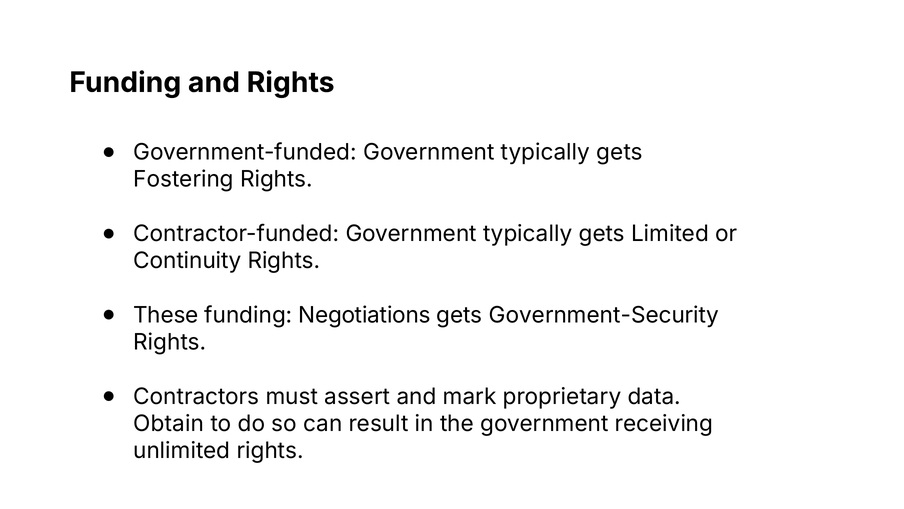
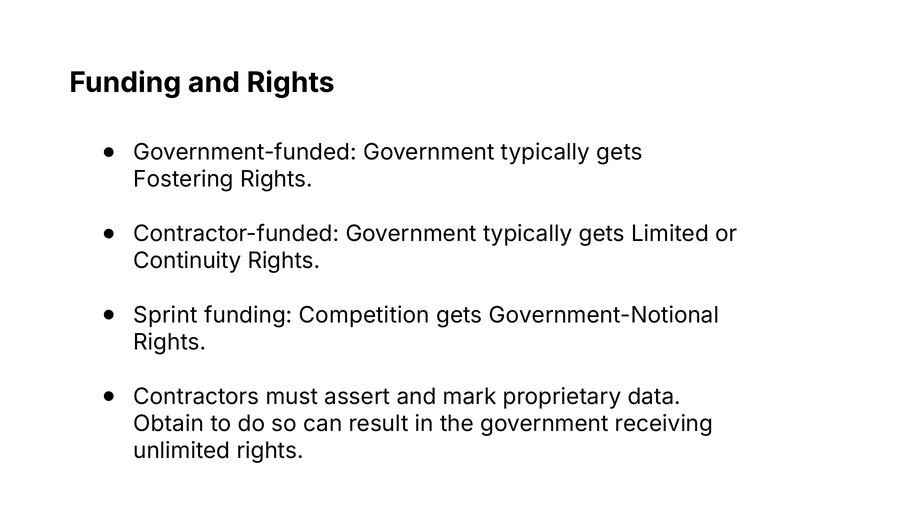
These: These -> Sprint (166, 315)
Negotiations: Negotiations -> Competition (364, 315)
Government-Security: Government-Security -> Government-Notional (604, 315)
